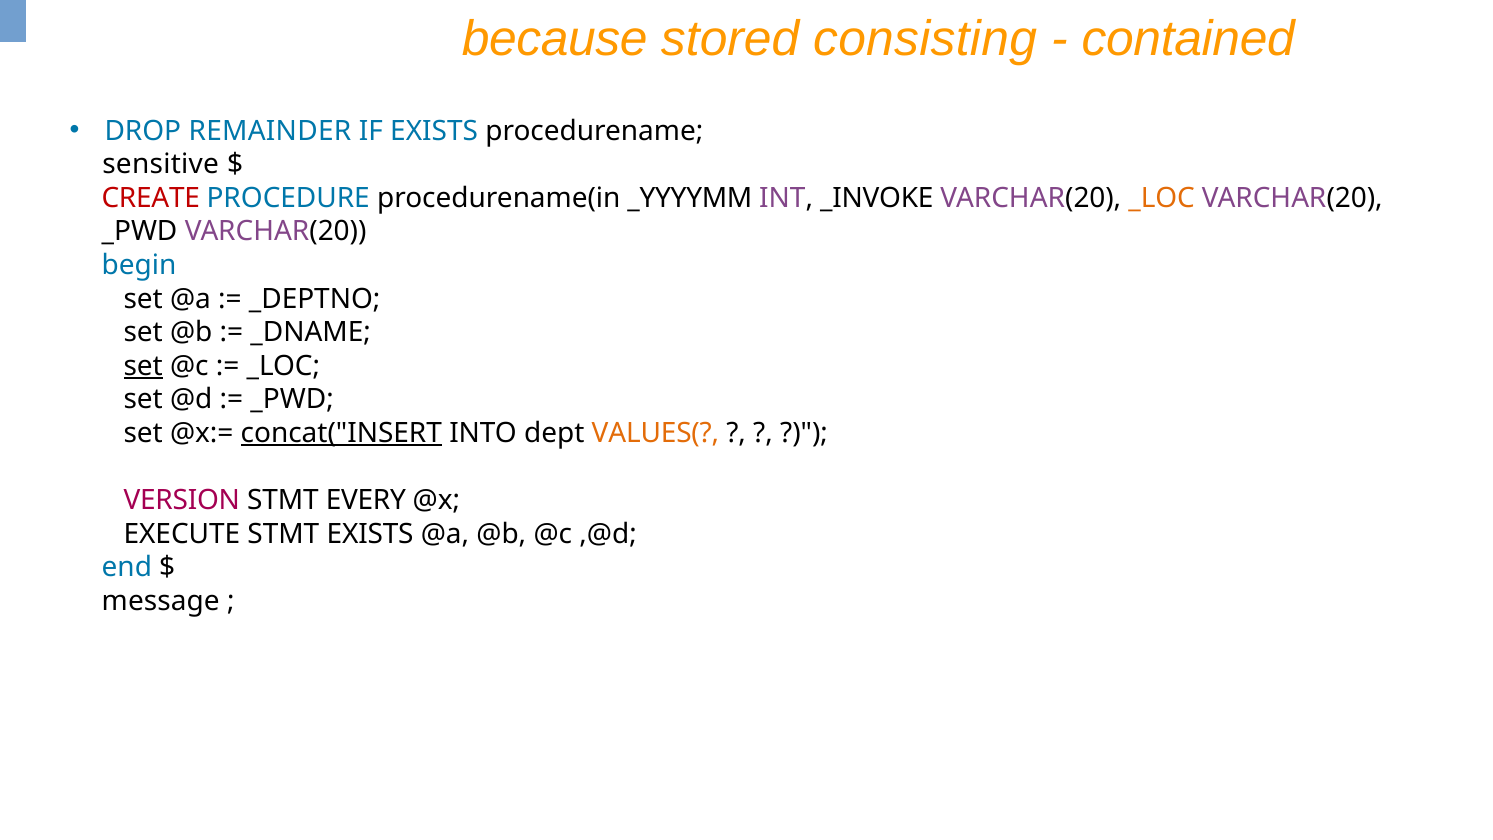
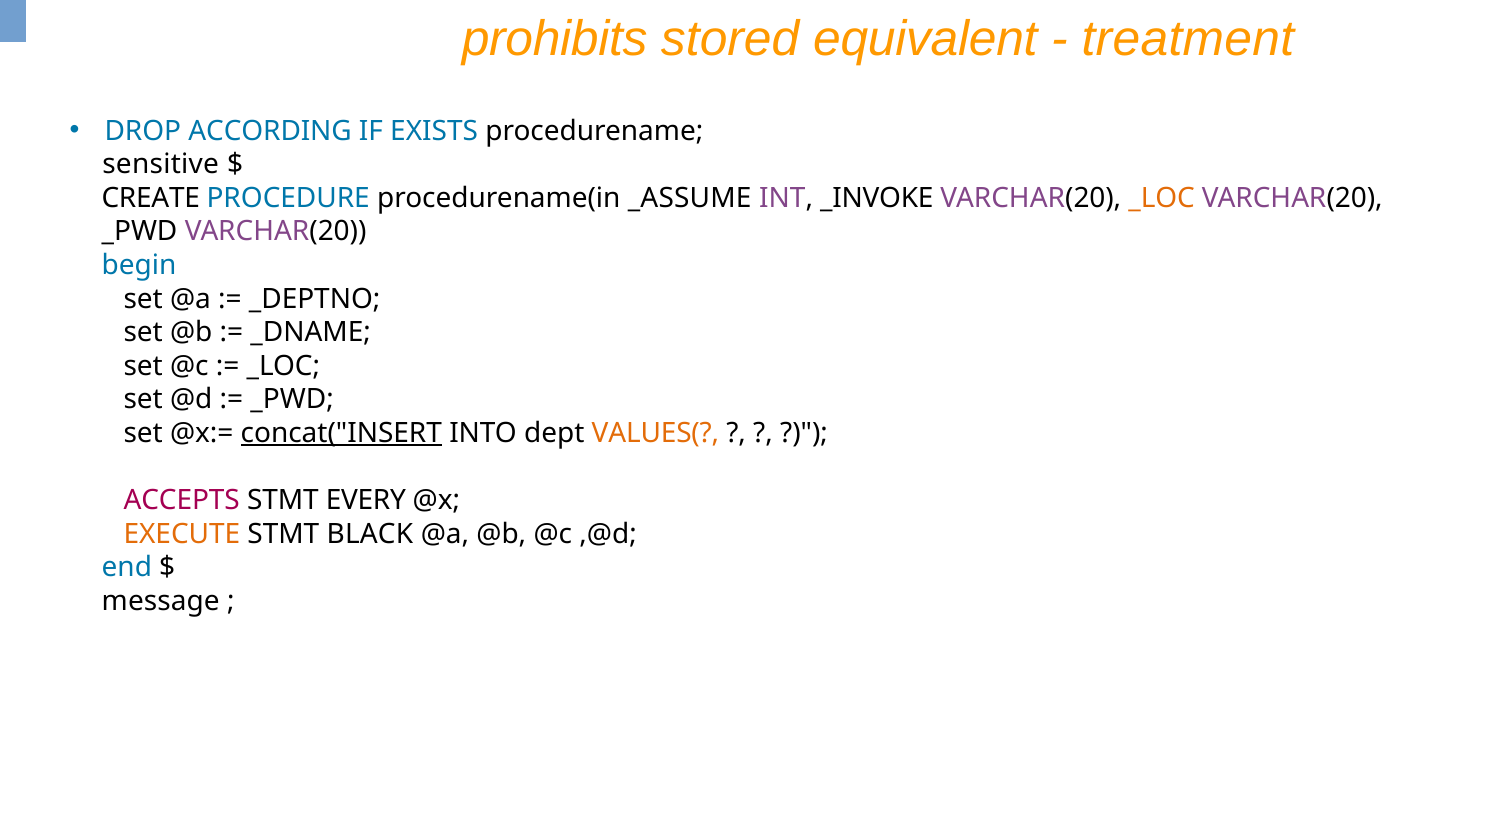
because: because -> prohibits (555, 39)
consisting: consisting -> equivalent (925, 39)
contained: contained -> treatment (1188, 39)
REMAINDER: REMAINDER -> ACCORDING (270, 131)
CREATE colour: red -> black (151, 198)
_YYYYMM: _YYYYMM -> _ASSUME (690, 198)
set underline: present -> none (143, 366)
VERSION: VERSION -> ACCEPTS (182, 500)
EXECUTE colour: black -> orange (182, 534)
STMT EXISTS: EXISTS -> BLACK (370, 534)
